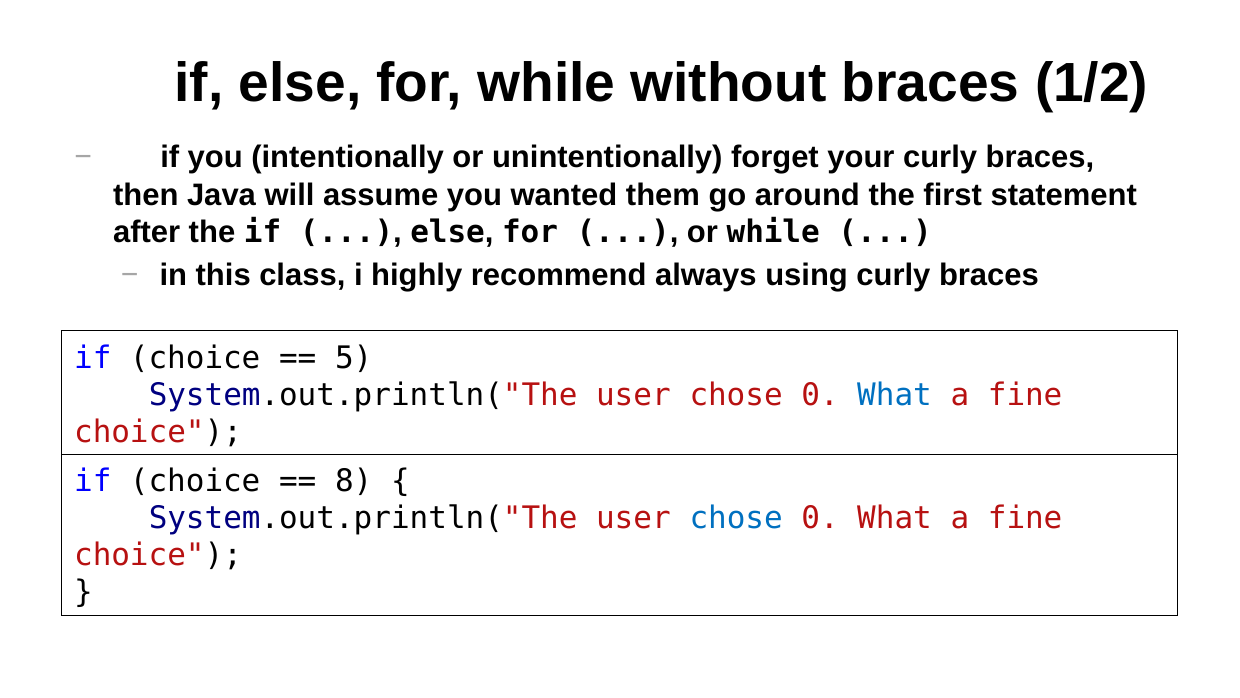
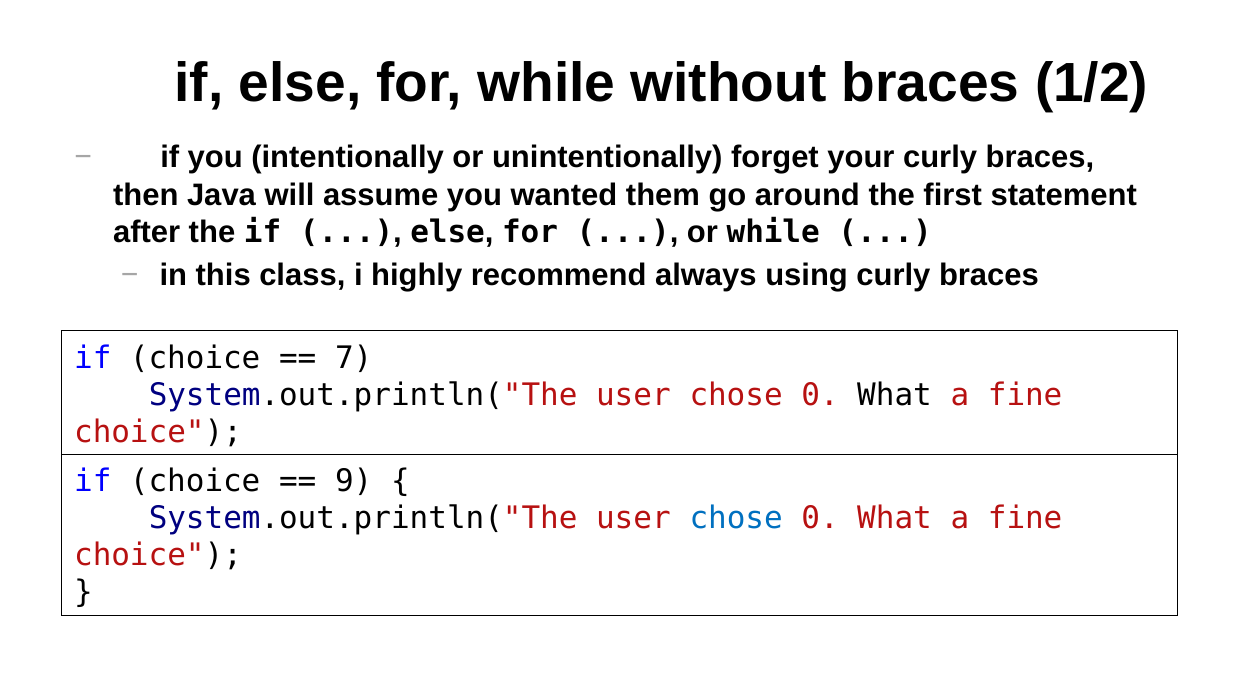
5: 5 -> 7 (354, 358)
What colour: blue -> black (895, 395)
8: 8 -> 9 (354, 481)
